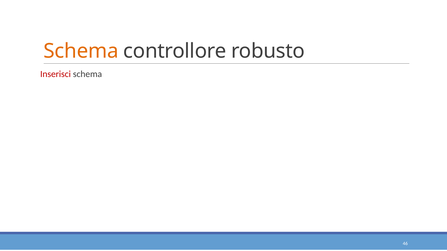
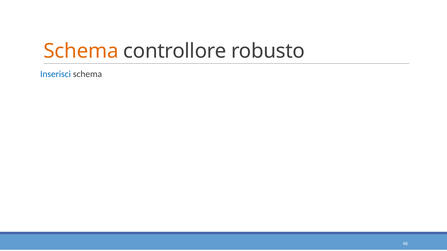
Inserisci colour: red -> blue (56, 74)
